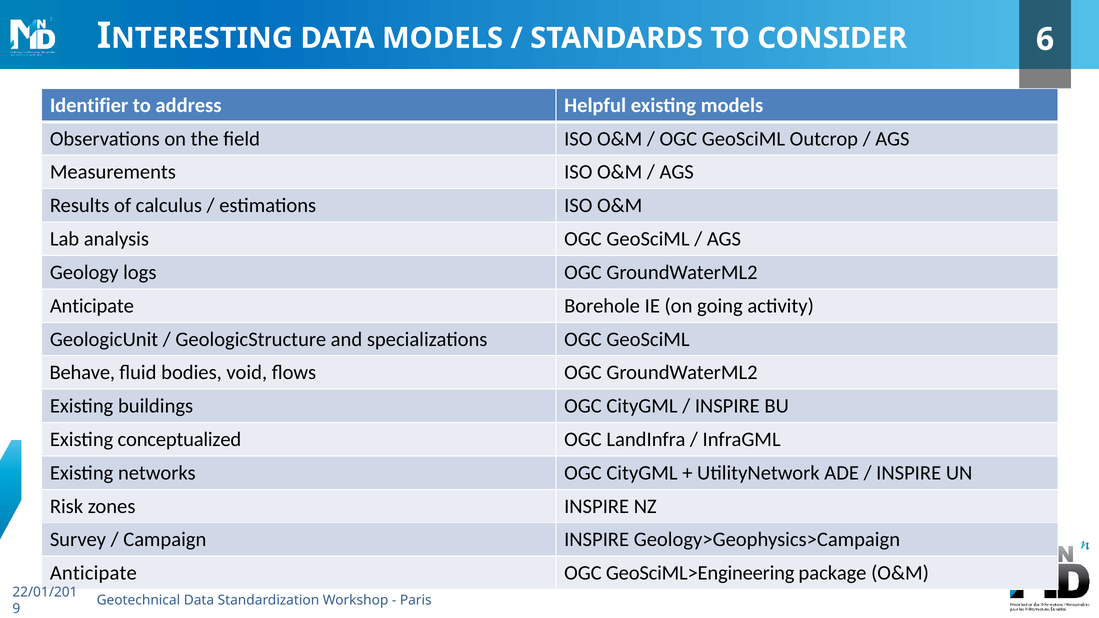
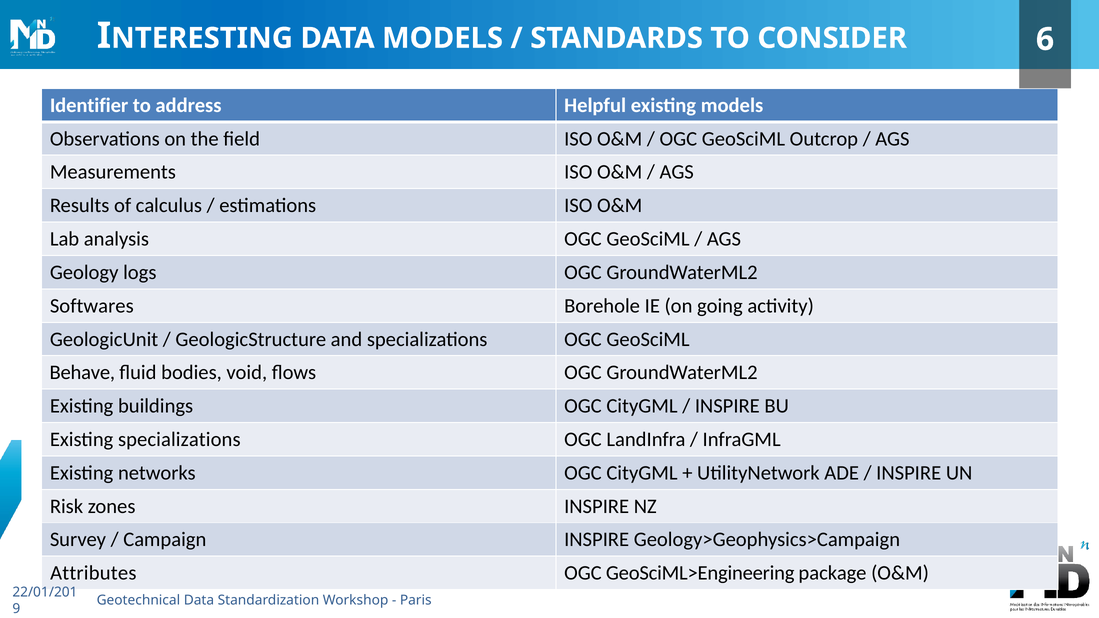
Anticipate: Anticipate -> Softwares (92, 306)
Existing conceptualized: conceptualized -> specializations (179, 440)
Anticipate: Anticipate -> Attributes (93, 573)
